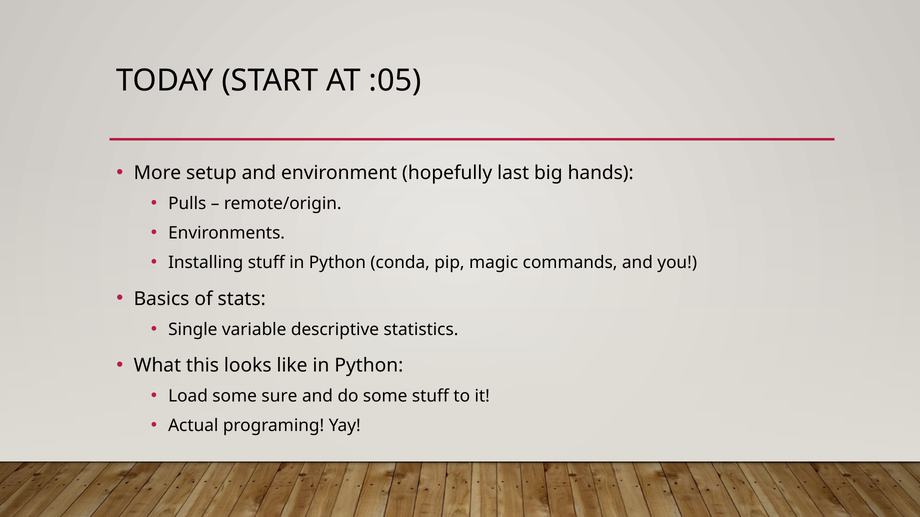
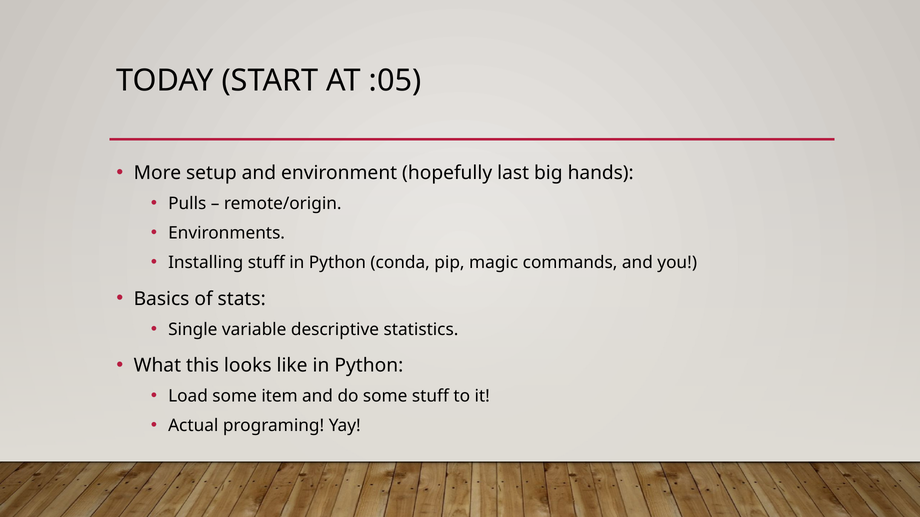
sure: sure -> item (280, 396)
